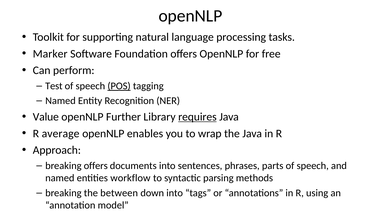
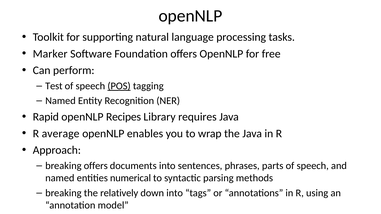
Value: Value -> Rapid (46, 117)
Further: Further -> Recipes (124, 117)
requires underline: present -> none (197, 117)
workflow: workflow -> numerical (131, 178)
between: between -> relatively (119, 193)
